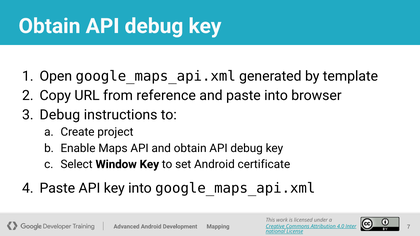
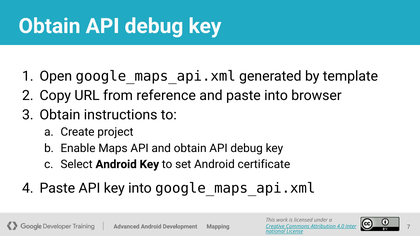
Debug: Debug -> Obtain (60, 115)
Select Window: Window -> Android (116, 164)
